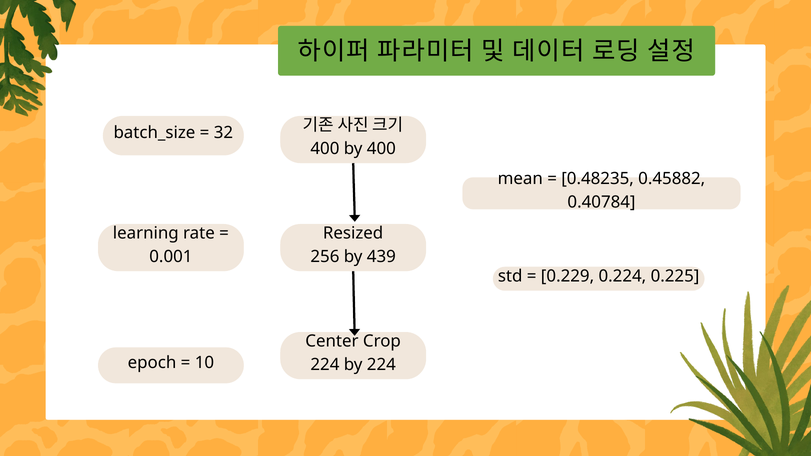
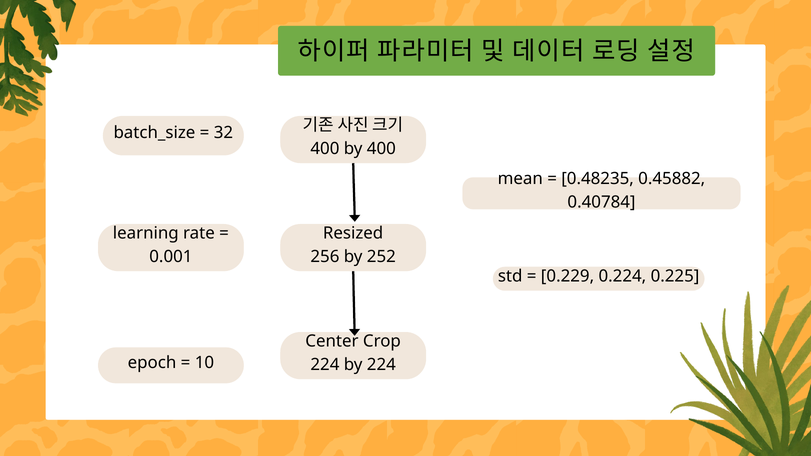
439: 439 -> 252 (381, 257)
